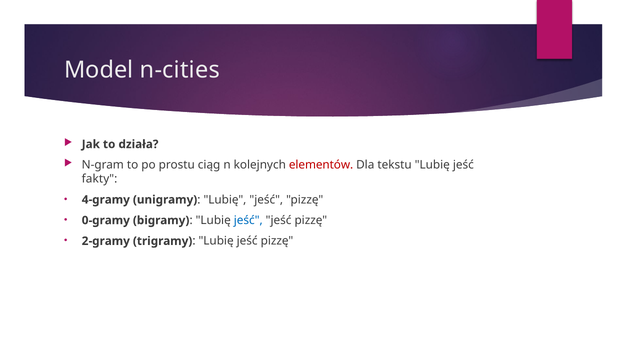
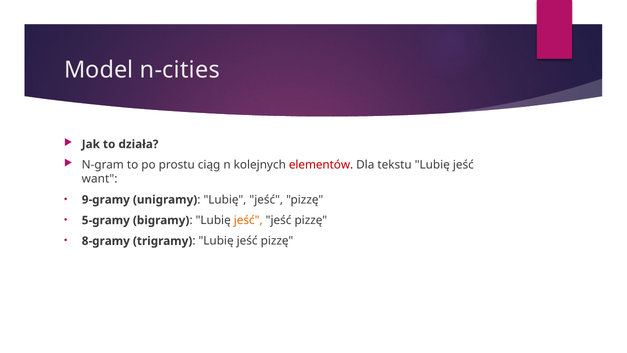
fakty: fakty -> want (100, 179)
4-gramy: 4-gramy -> 9-gramy (106, 200)
0-gramy: 0-gramy -> 5-gramy (106, 220)
jeść colour: blue -> orange (248, 220)
2-gramy: 2-gramy -> 8-gramy (106, 241)
